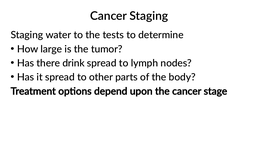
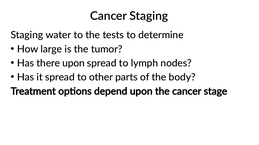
there drink: drink -> upon (74, 63)
